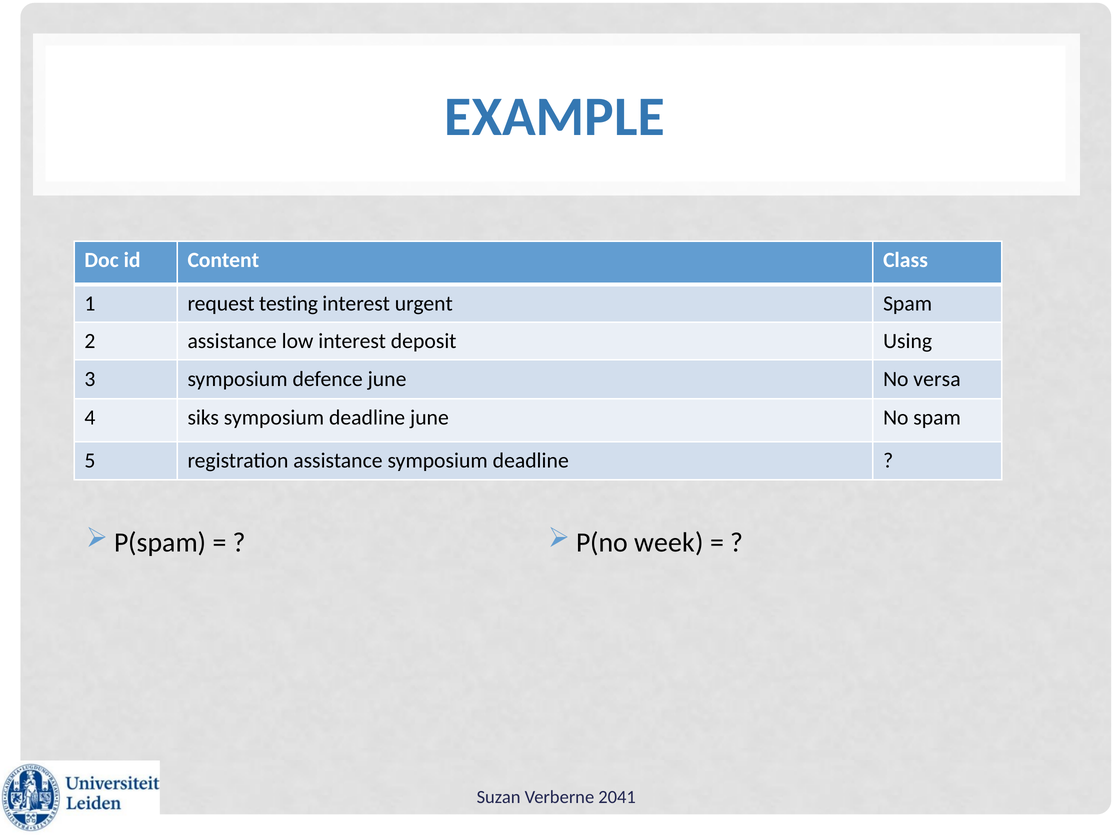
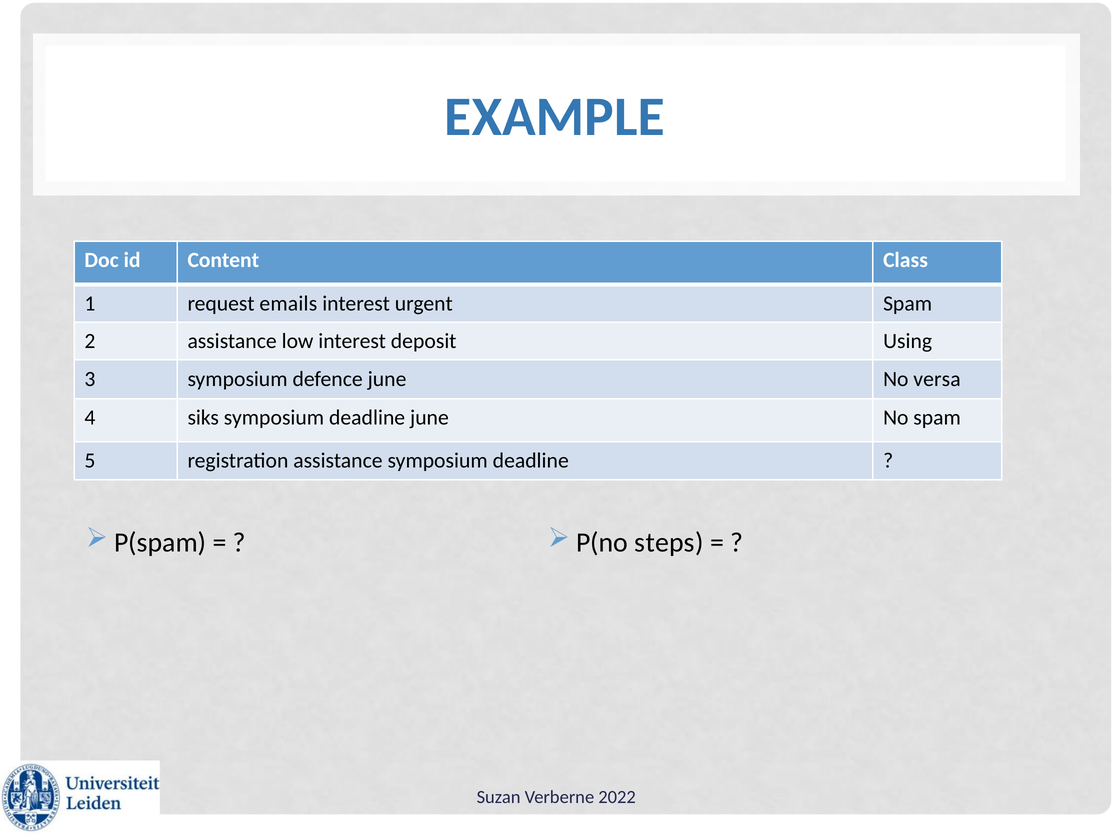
testing: testing -> emails (288, 303)
week: week -> steps (669, 542)
2041: 2041 -> 2022 (617, 797)
